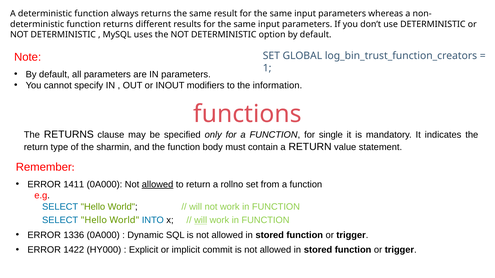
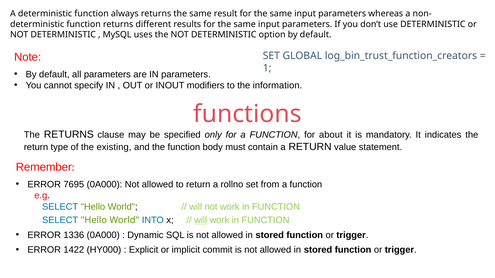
single: single -> about (331, 135)
sharmin: sharmin -> existing (114, 147)
1411: 1411 -> 7695 (74, 185)
allowed underline: present -> none (158, 185)
